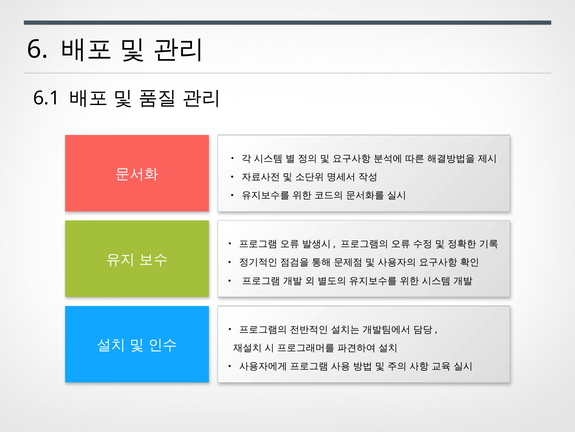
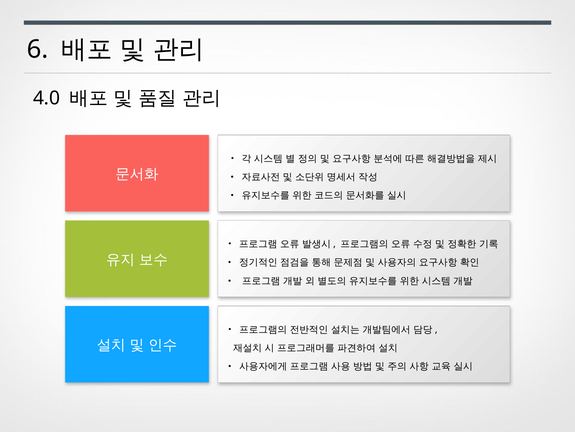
6.1: 6.1 -> 4.0 (47, 98)
